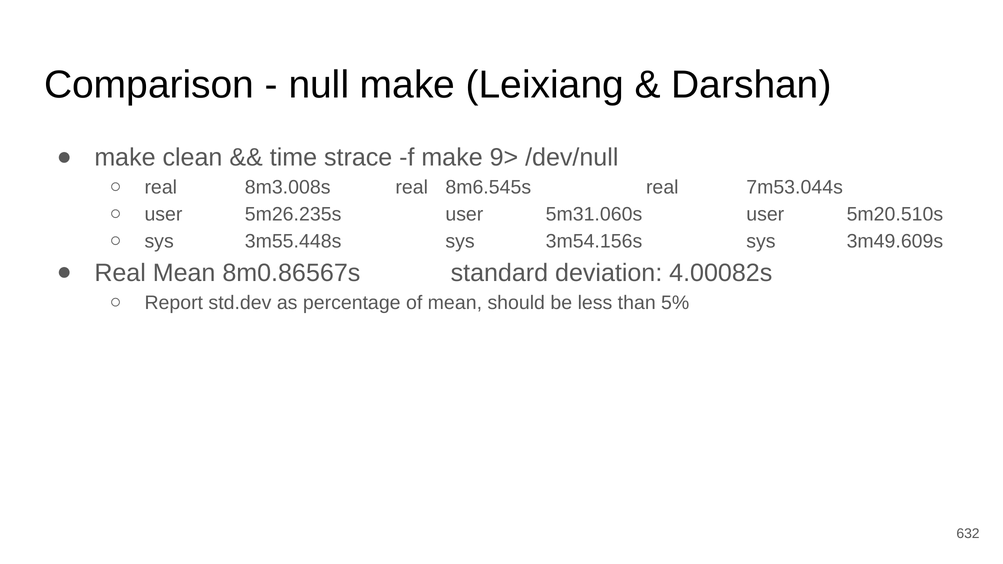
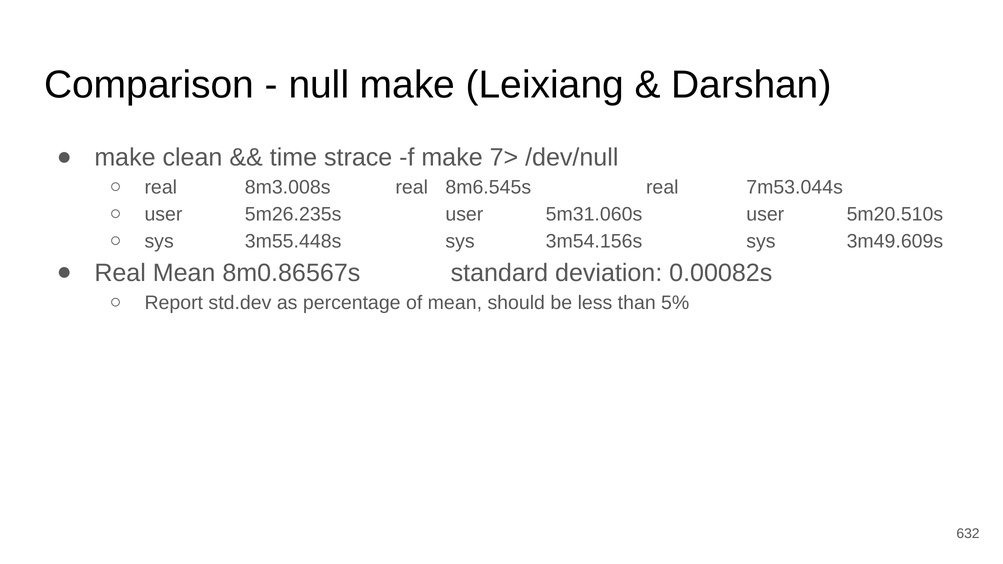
9>: 9> -> 7> (504, 158)
4.00082s: 4.00082s -> 0.00082s (721, 273)
